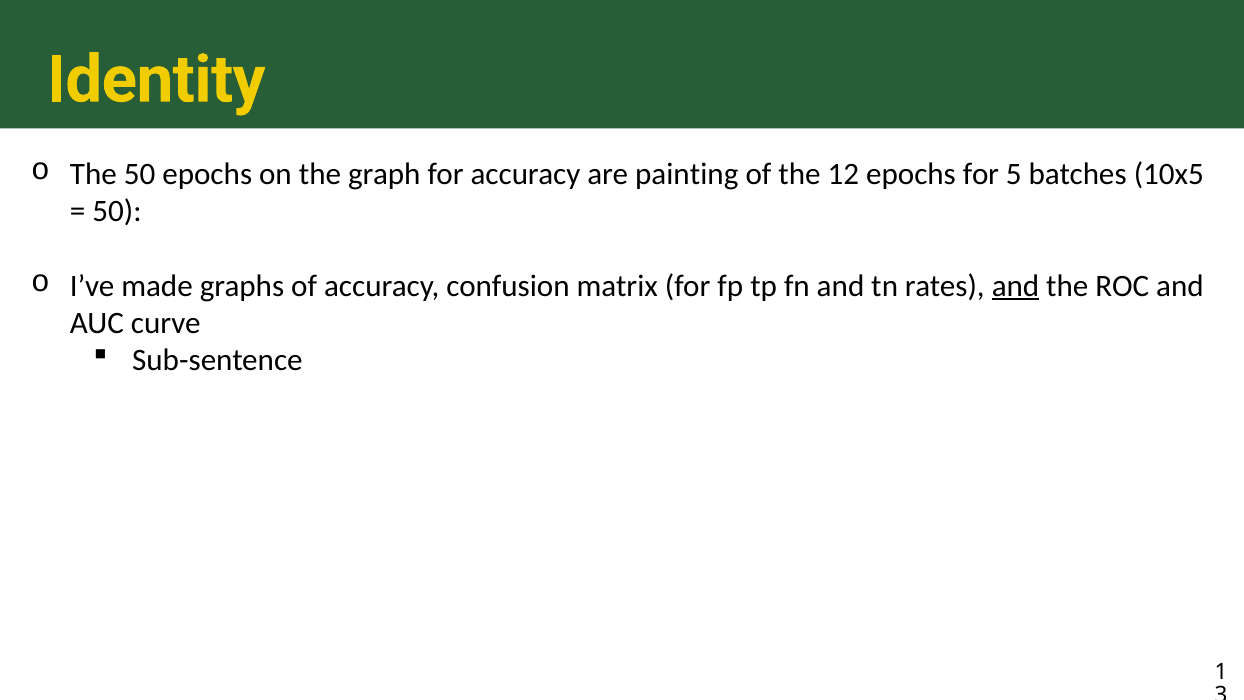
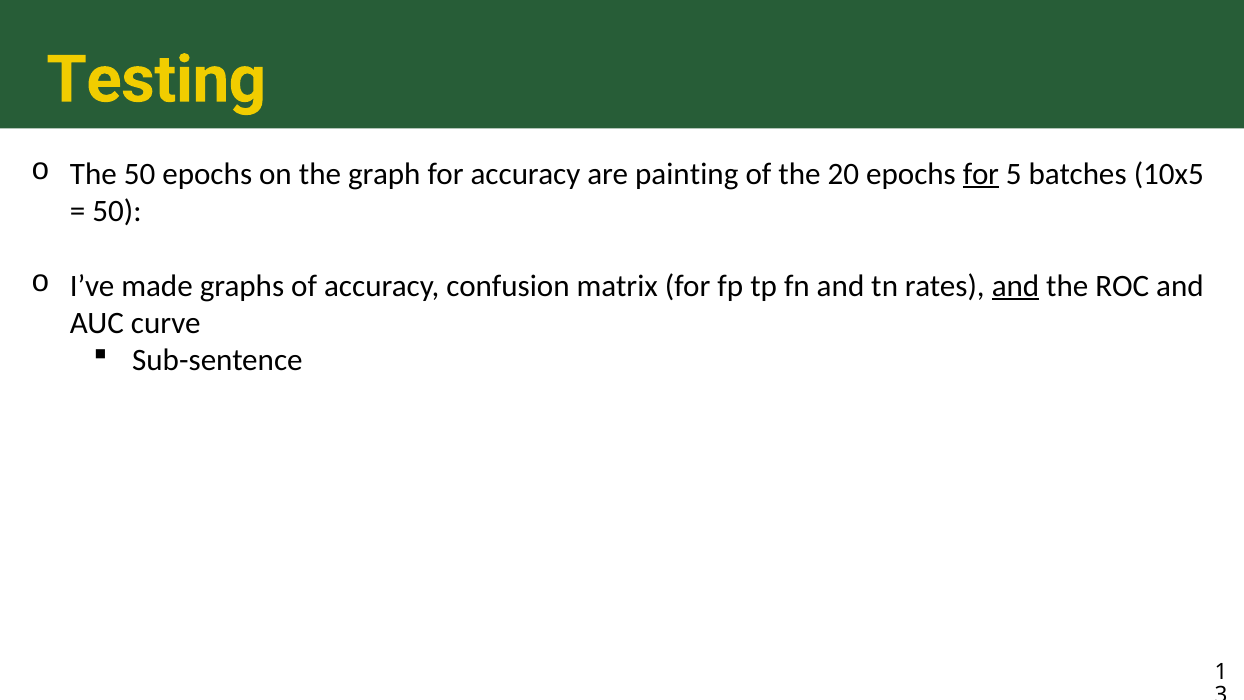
Identity: Identity -> Testing (156, 80)
12: 12 -> 20 (843, 174)
for underline: none -> present (981, 174)
